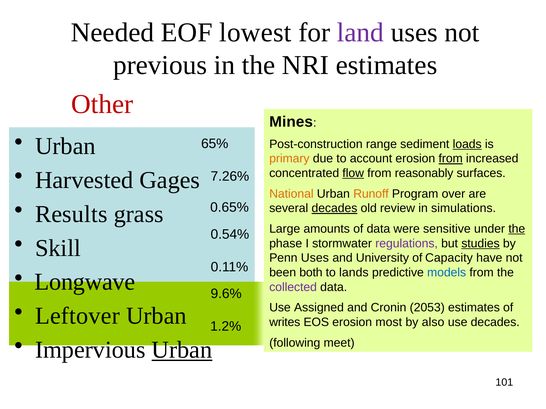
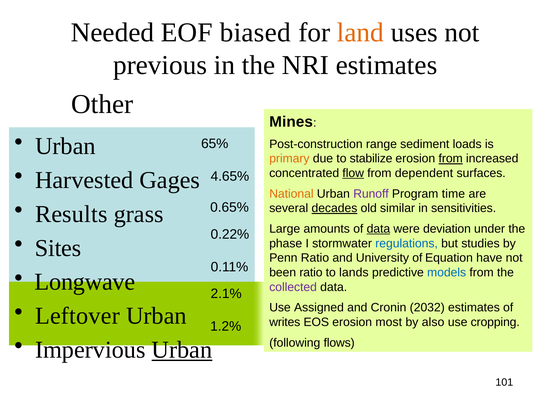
lowest: lowest -> biased (255, 32)
land colour: purple -> orange (360, 32)
Other colour: red -> black (102, 104)
loads underline: present -> none (467, 144)
account: account -> stabilize (371, 159)
reasonably: reasonably -> dependent (424, 173)
7.26%: 7.26% -> 4.65% (230, 176)
Runoff colour: orange -> purple (371, 194)
over: over -> time (453, 194)
review: review -> similar (398, 209)
simulations: simulations -> sensitivities (464, 209)
data underline: none -> present (378, 229)
sensitive: sensitive -> deviation (447, 229)
the underline: present -> none (517, 229)
0.54%: 0.54% -> 0.22% (230, 235)
Skill: Skill -> Sites (58, 248)
regulations colour: purple -> blue (407, 244)
studies underline: present -> none (481, 244)
Penn Uses: Uses -> Ratio (315, 258)
Capacity: Capacity -> Equation (449, 258)
been both: both -> ratio (311, 273)
9.6%: 9.6% -> 2.1% (226, 294)
2053: 2053 -> 2032 (427, 308)
use decades: decades -> cropping (495, 323)
meet: meet -> flows (339, 343)
